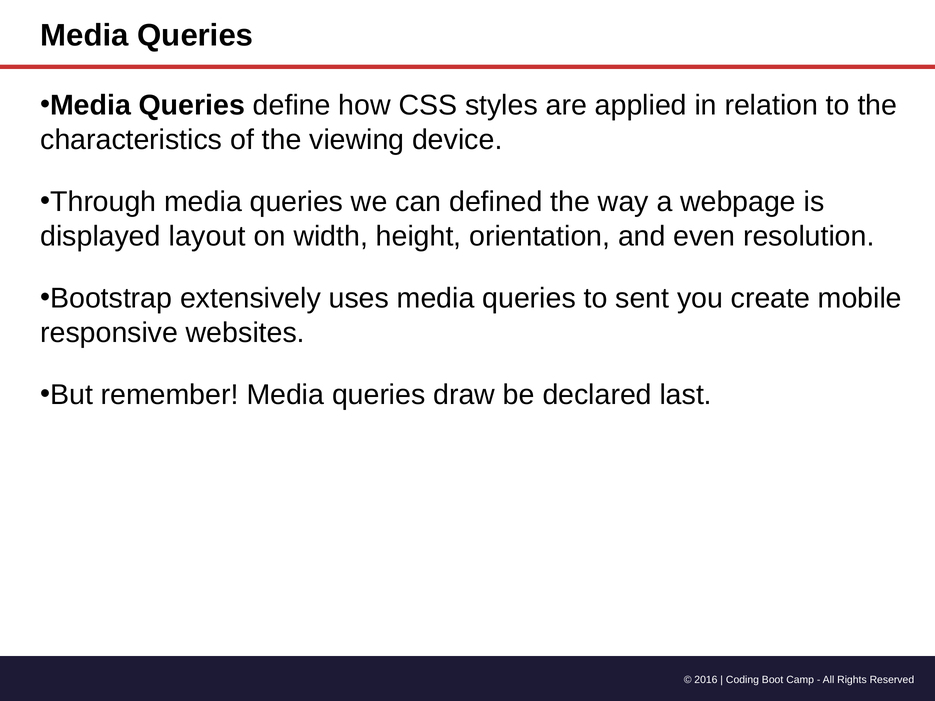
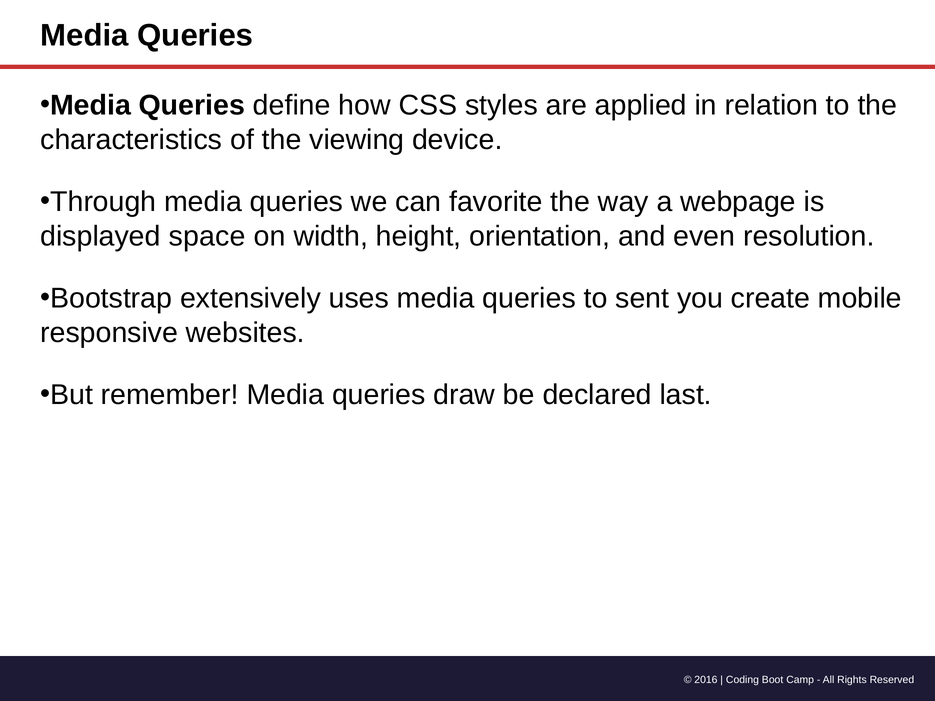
defined: defined -> favorite (496, 202)
layout: layout -> space (207, 236)
